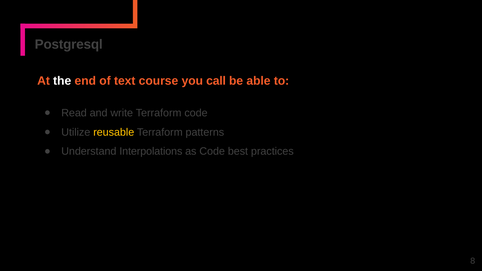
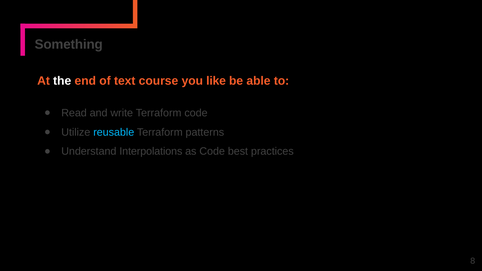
Postgresql: Postgresql -> Something (69, 44)
call: call -> like (216, 81)
reusable colour: yellow -> light blue (114, 132)
